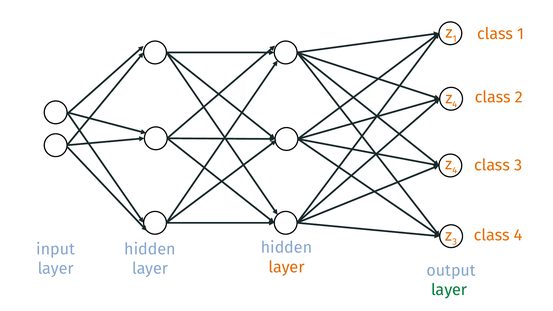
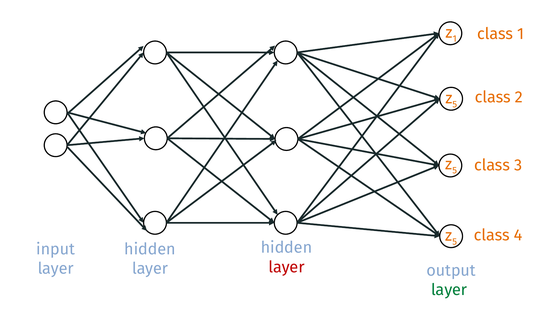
4: 4 -> 5 (455, 104)
4: 4 -> 5 (455, 170)
3: 3 -> 5 (455, 242)
layer colour: orange -> red (287, 267)
